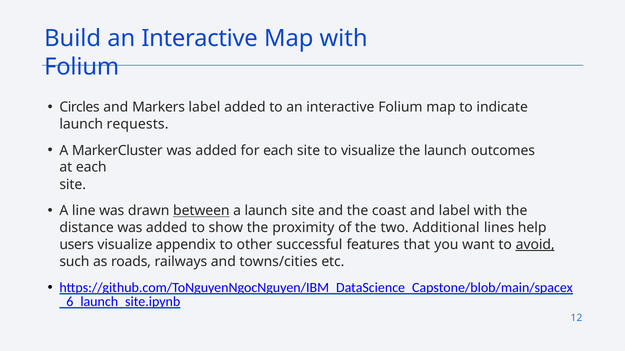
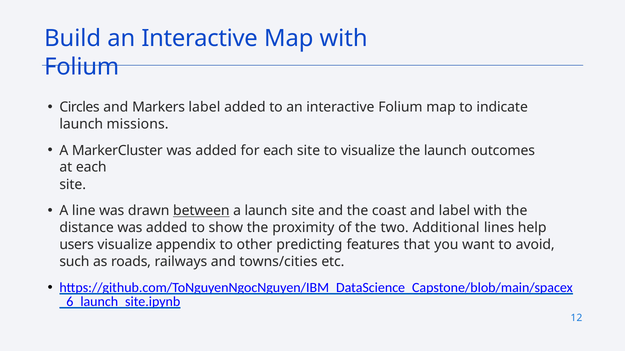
requests: requests -> missions (138, 124)
successful: successful -> predicting (309, 245)
avoid underline: present -> none (535, 245)
